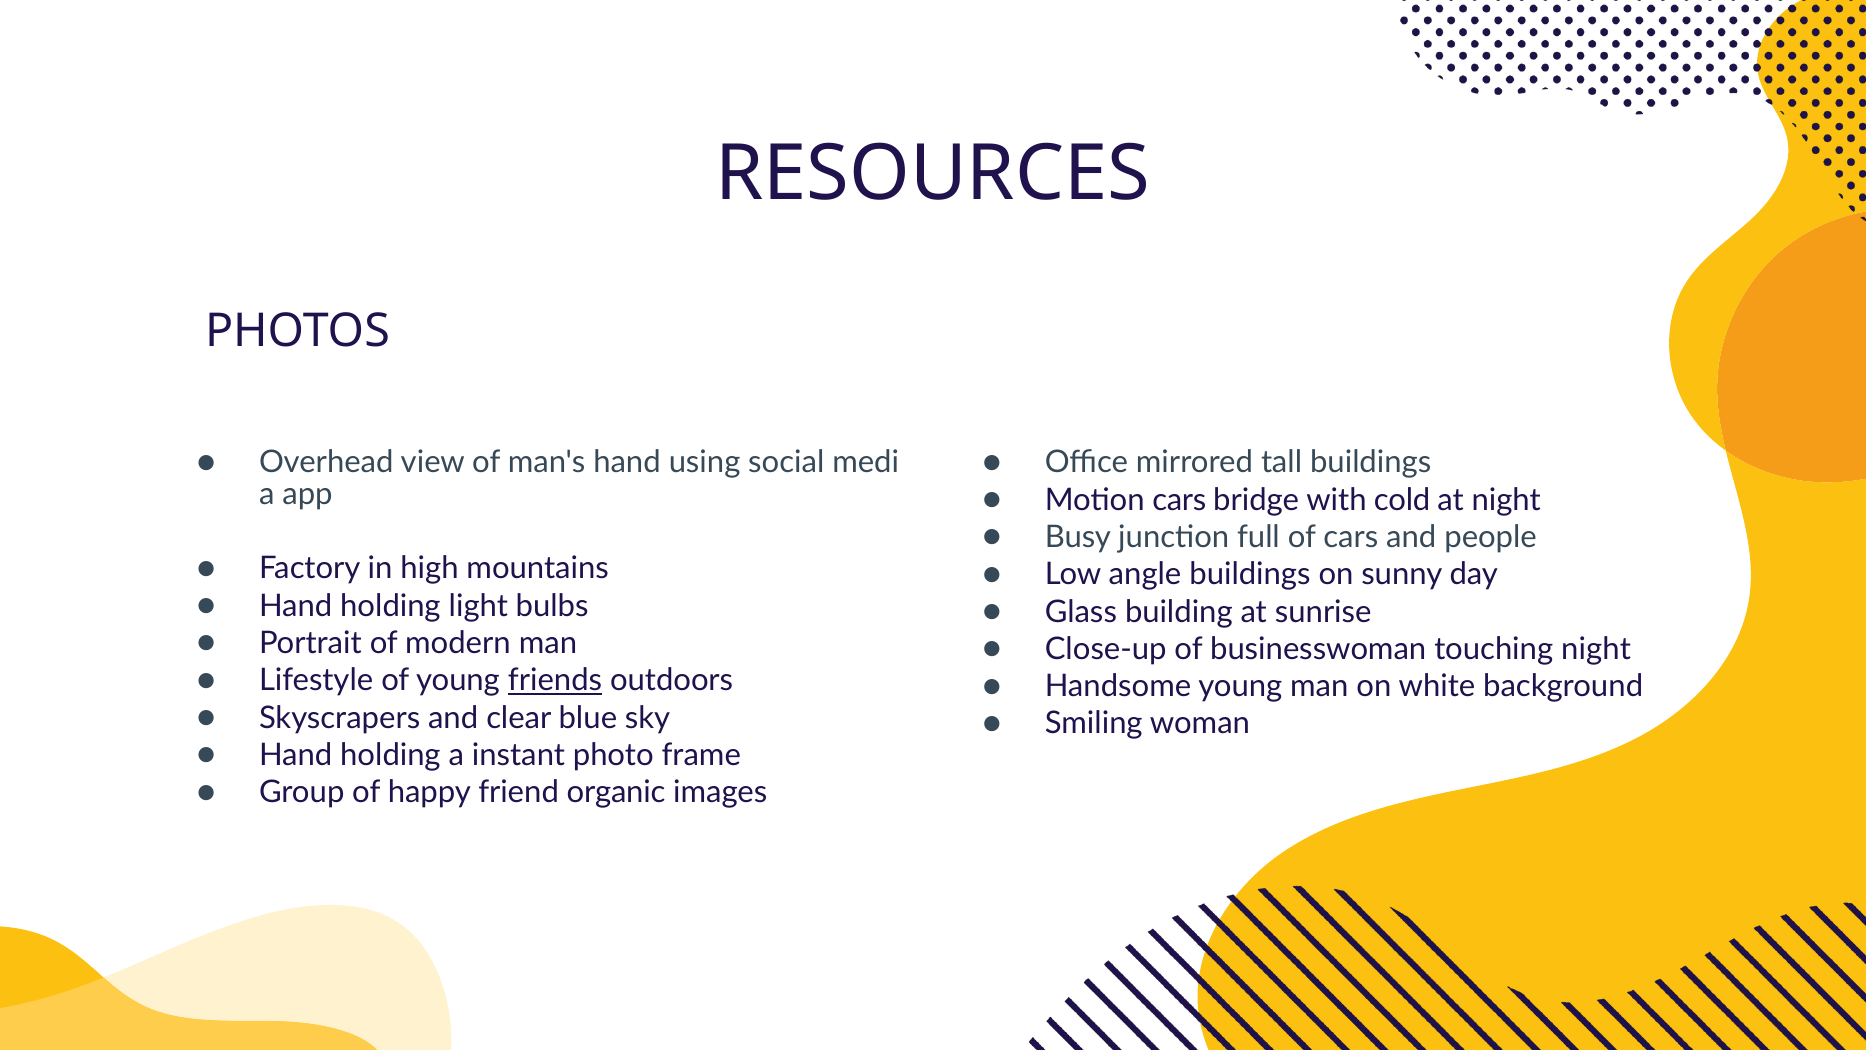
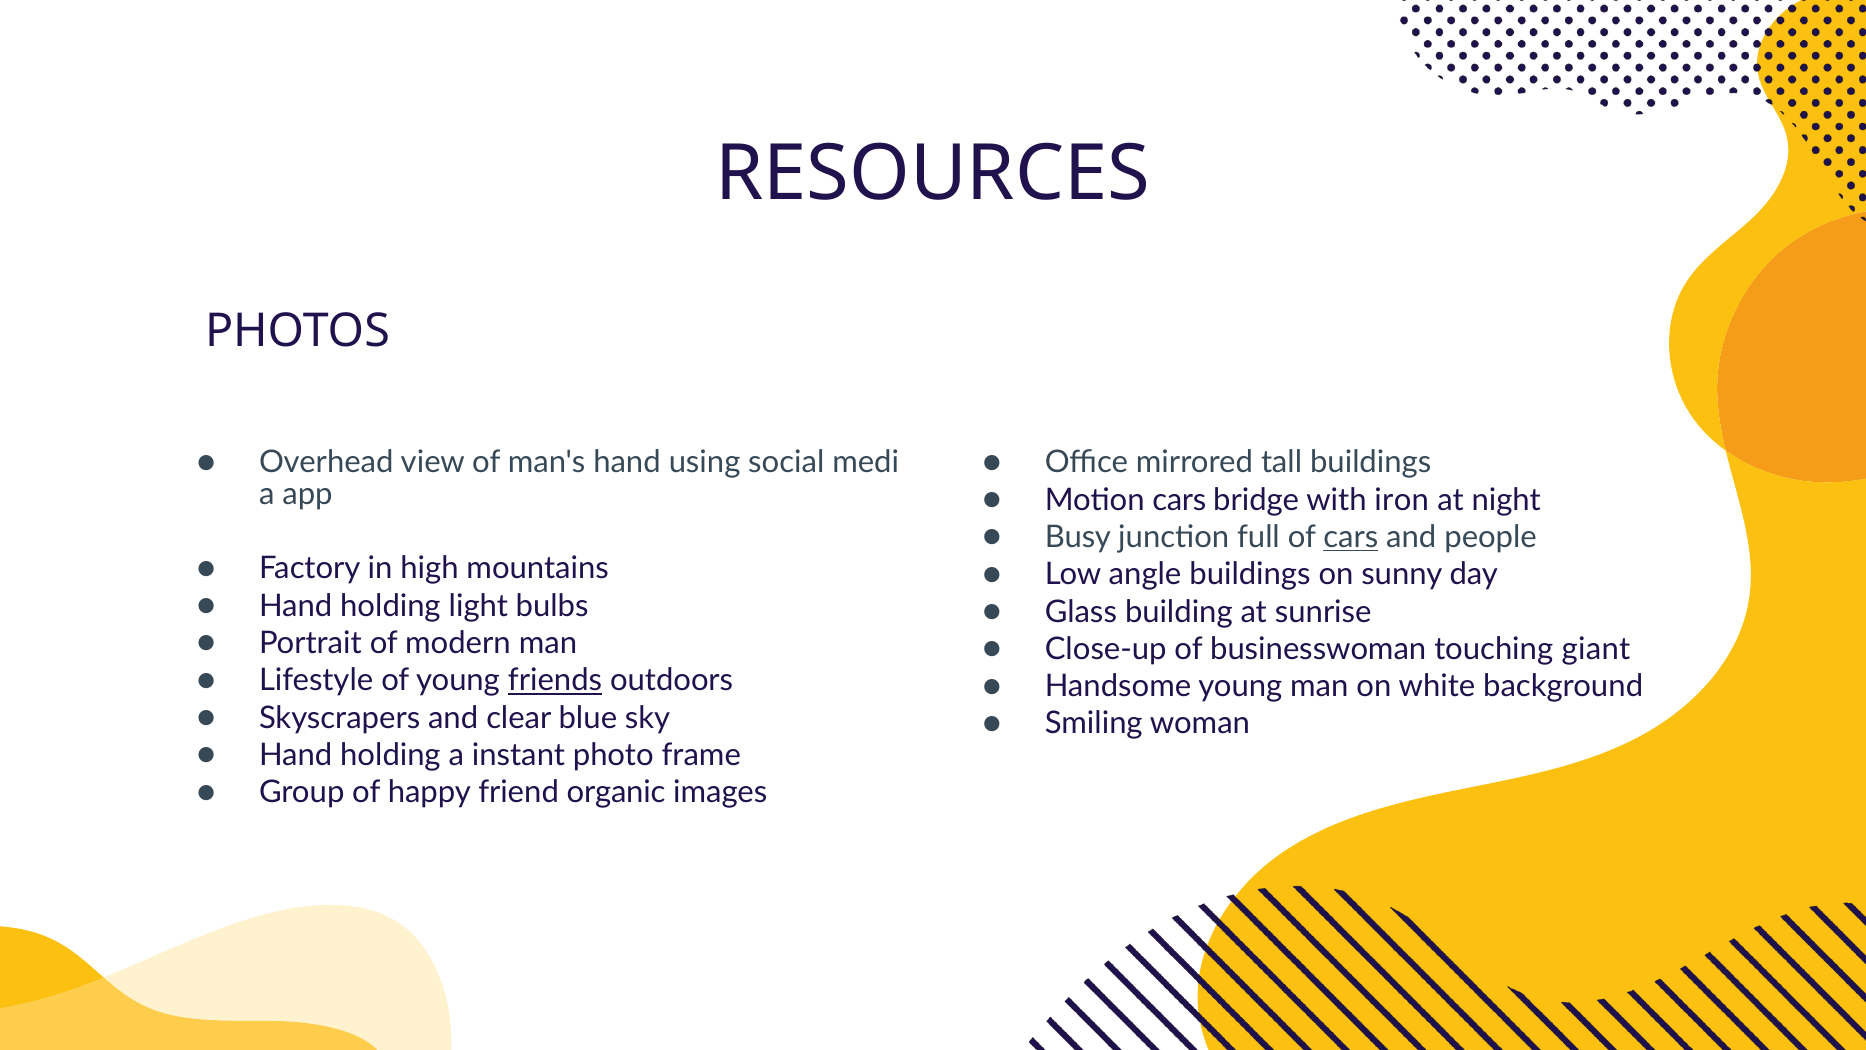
cold: cold -> iron (1402, 500)
cars underline: none -> present (1351, 537)
touching night: night -> giant (1596, 649)
